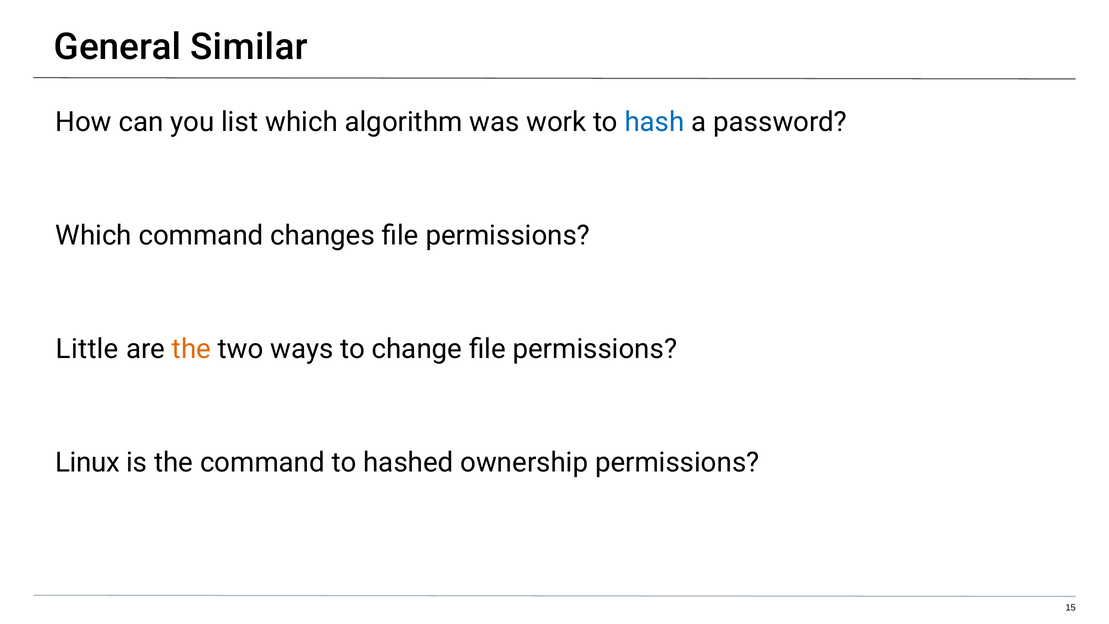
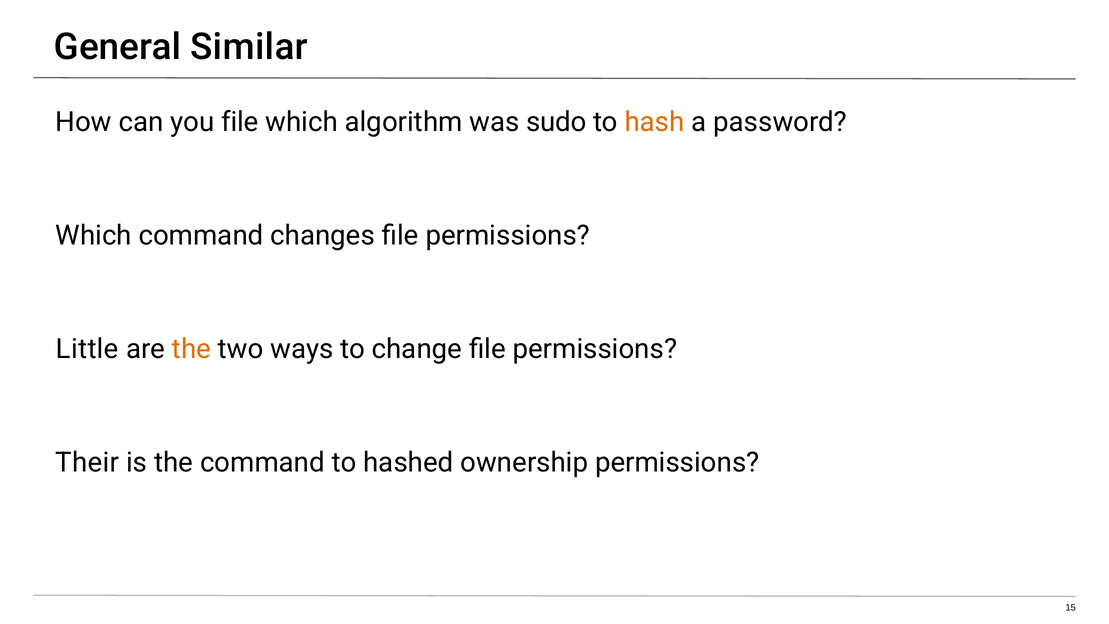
you list: list -> file (240, 122)
work: work -> sudo (557, 122)
hash colour: blue -> orange (655, 122)
Linux: Linux -> Their (87, 462)
